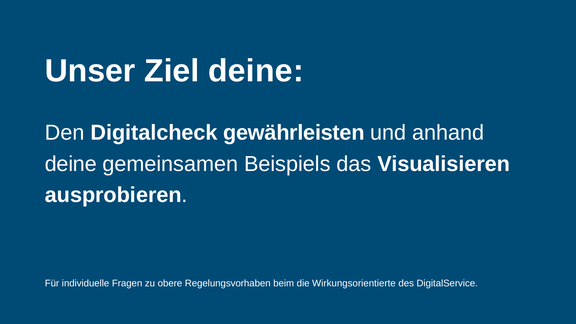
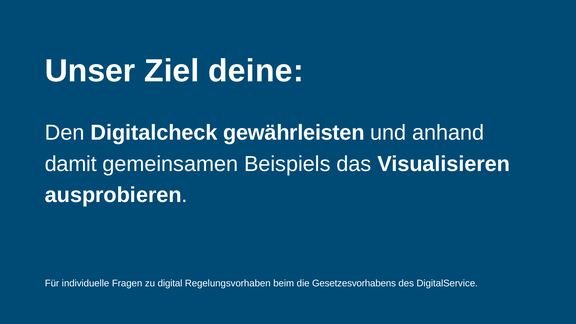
deine: deine -> damit (71, 164)
obere: obere -> digital (170, 283)
Wirkungsorientierte: Wirkungsorientierte -> Gesetzesvorhabens (354, 283)
